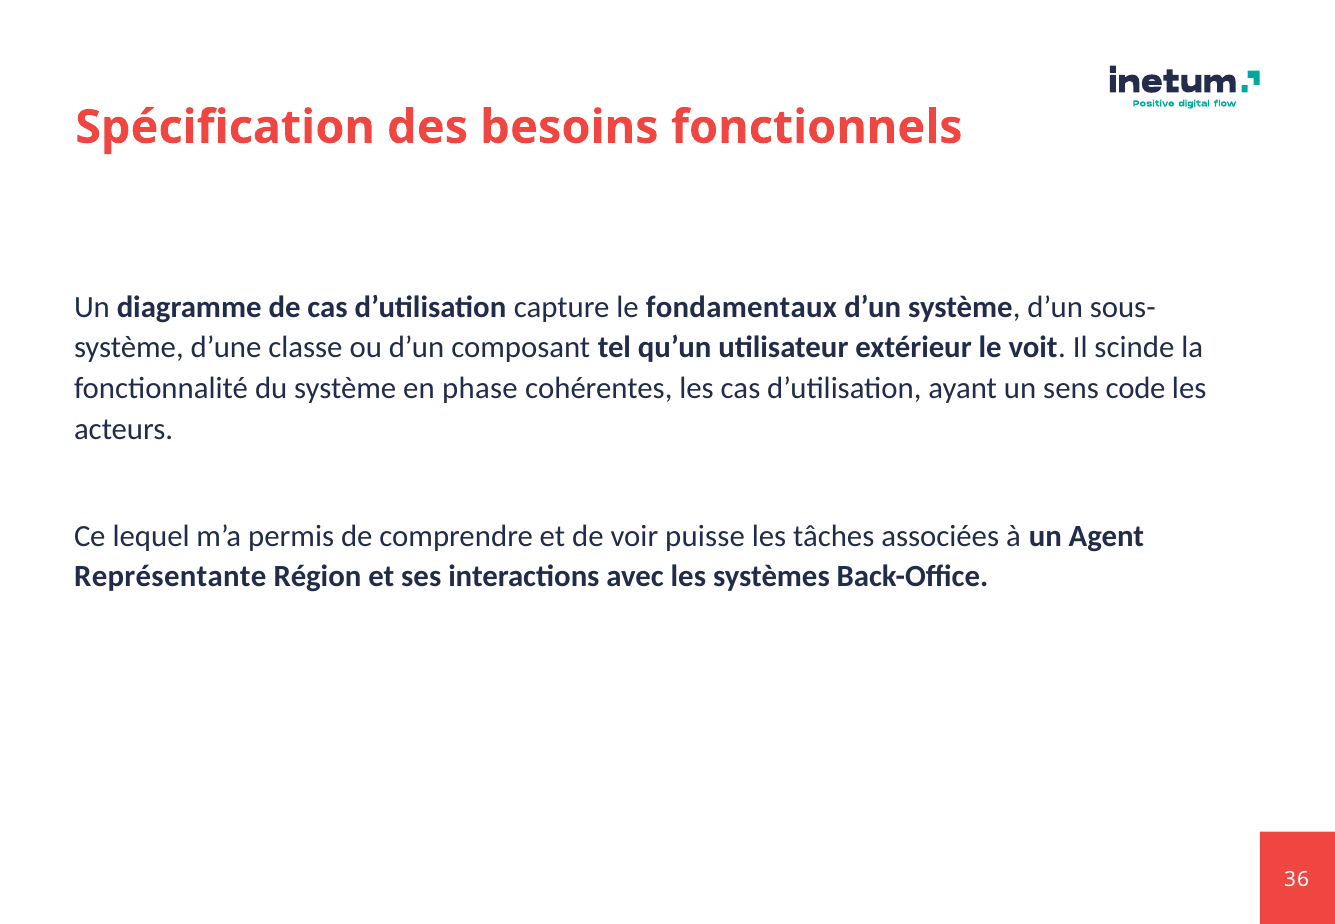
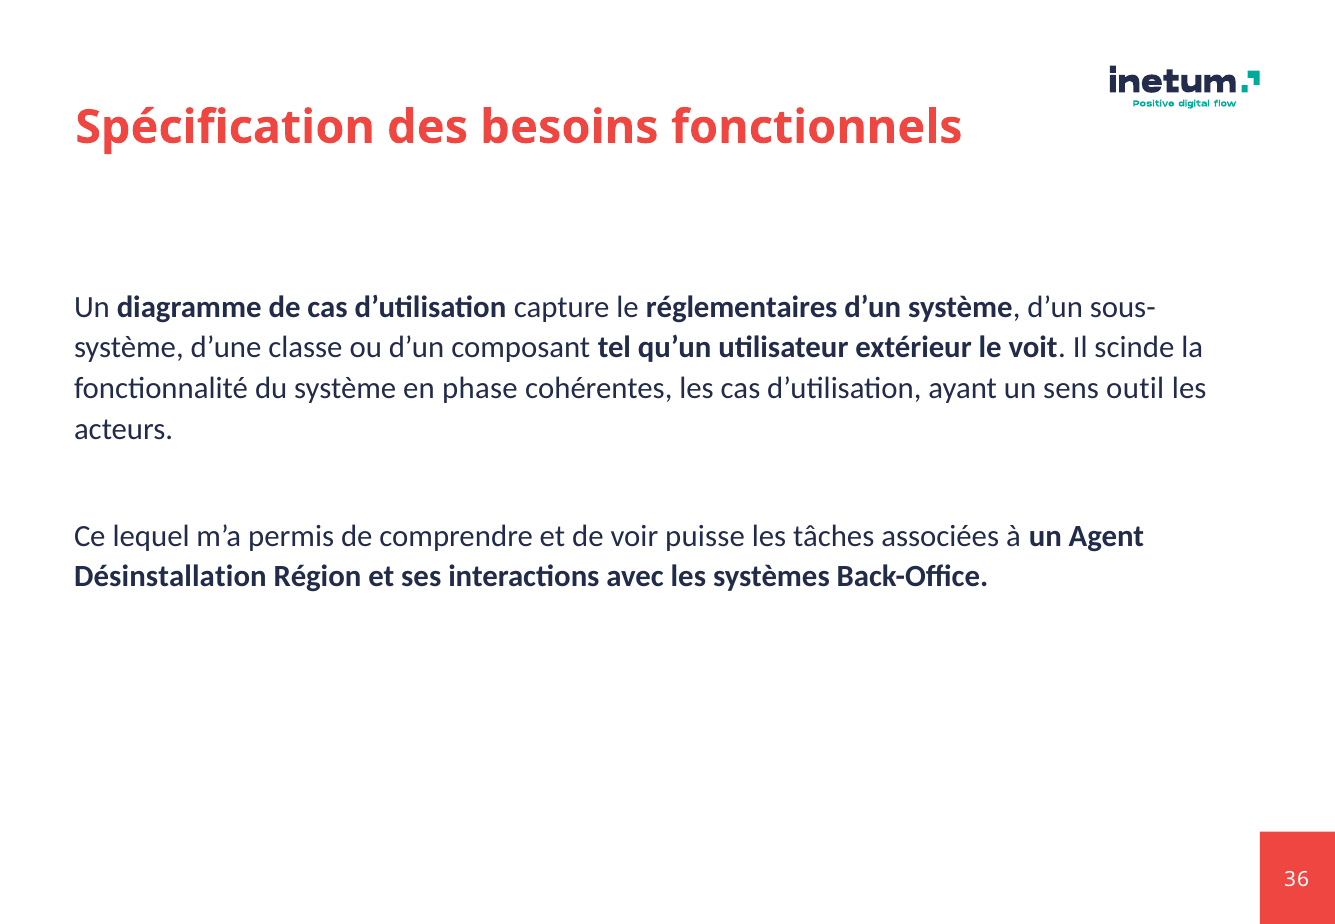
fondamentaux: fondamentaux -> réglementaires (742, 307)
code: code -> outil (1135, 388)
Représentante: Représentante -> Désinstallation (170, 577)
